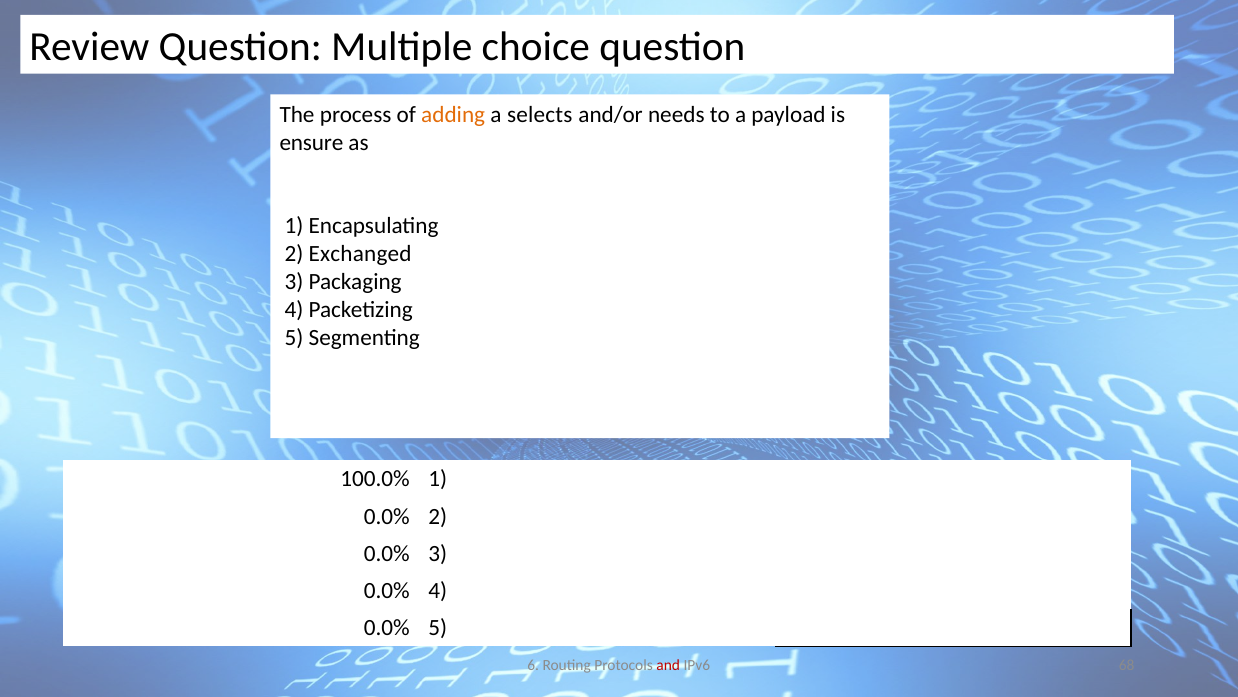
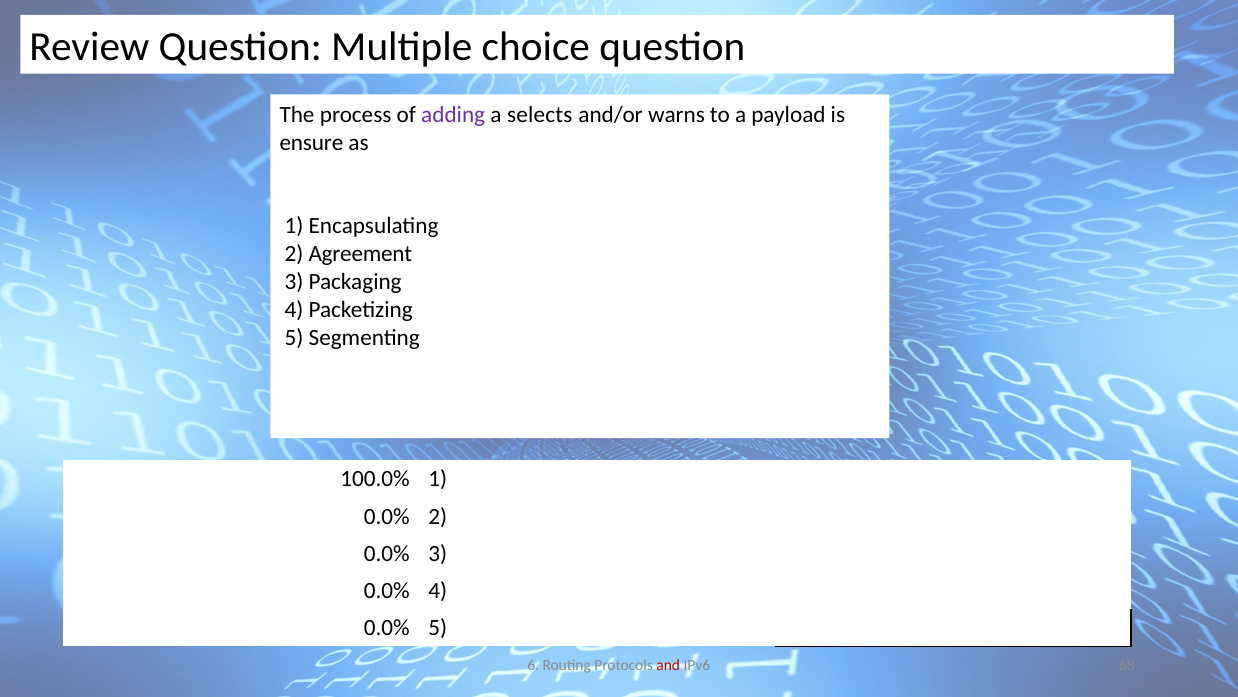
adding colour: orange -> purple (453, 114)
needs: needs -> warns (676, 114)
Exchanged: Exchanged -> Agreement (360, 254)
